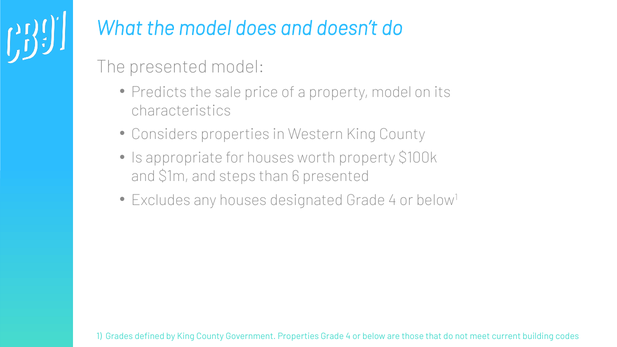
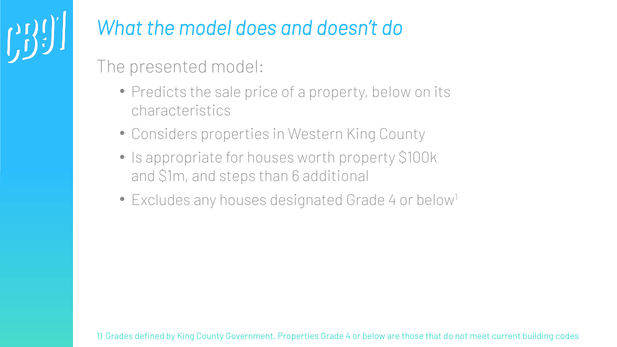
property model: model -> below (391, 92)
6 presented: presented -> additional (336, 176)
